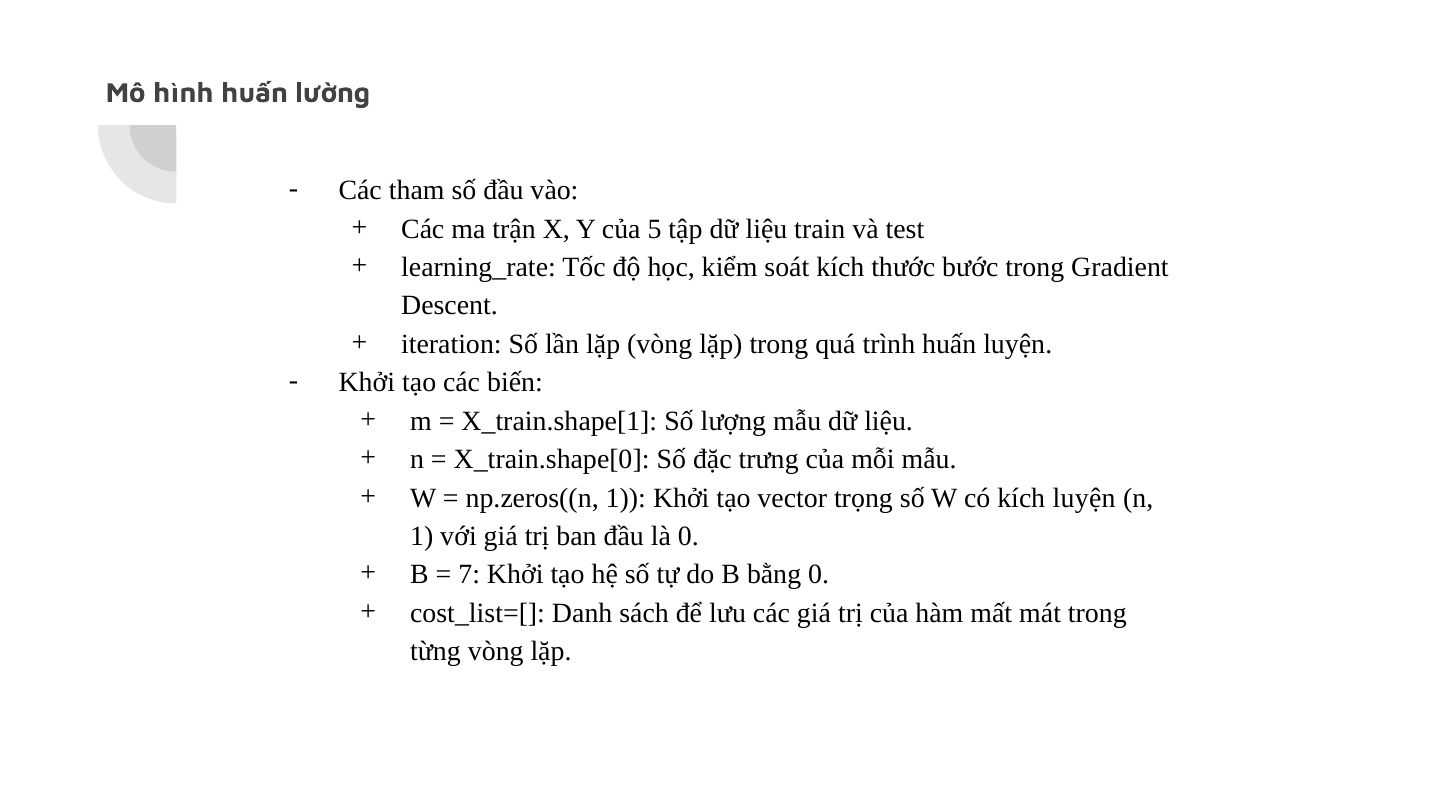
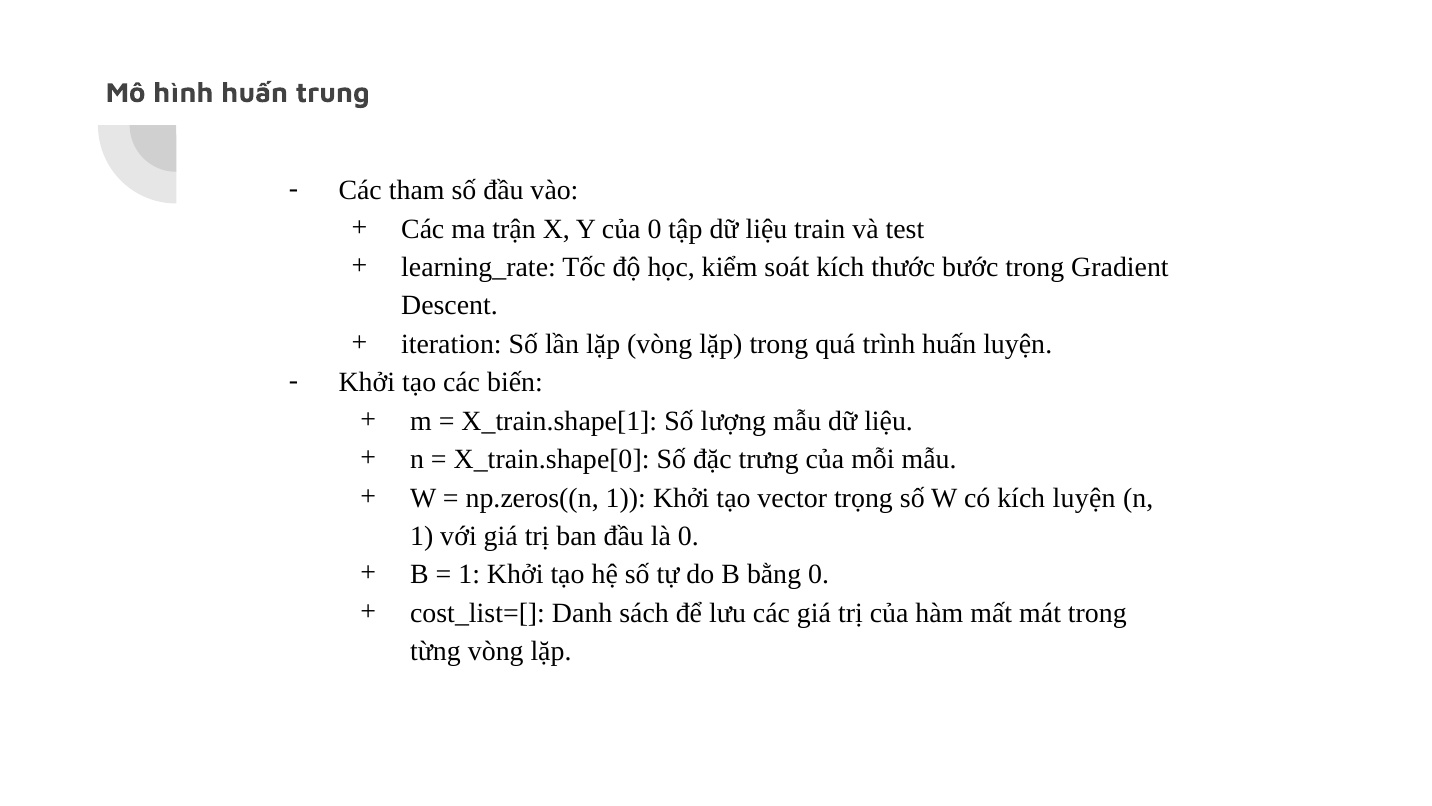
lường: lường -> trung (333, 93)
của 5: 5 -> 0 (655, 229)
7: 7 -> 1 (469, 574)
